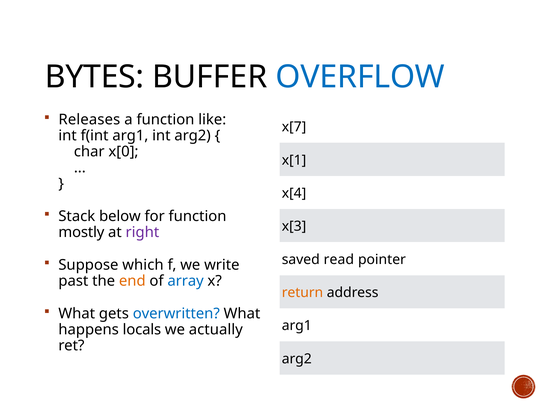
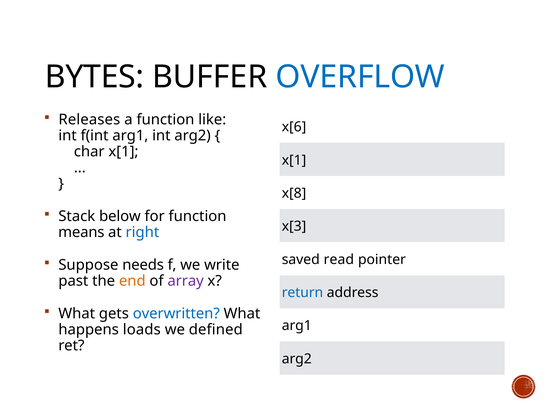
x[7: x[7 -> x[6 (294, 127)
char x[0: x[0 -> x[1 (123, 152)
x[4: x[4 -> x[8 (294, 194)
mostly: mostly -> means (81, 233)
right colour: purple -> blue (142, 233)
which: which -> needs (143, 265)
array colour: blue -> purple (186, 282)
return colour: orange -> blue (302, 293)
locals: locals -> loads (142, 330)
actually: actually -> defined (216, 330)
